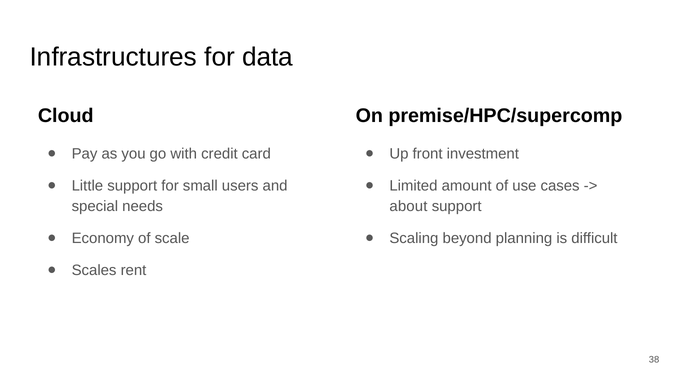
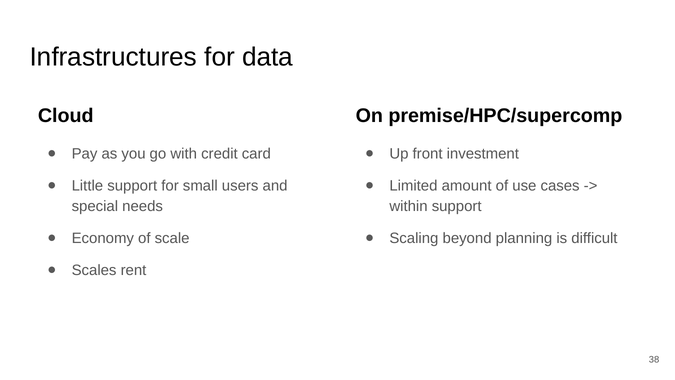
about: about -> within (409, 206)
